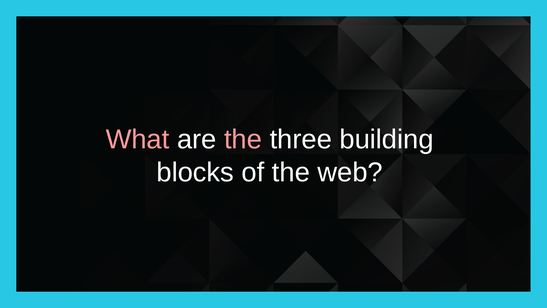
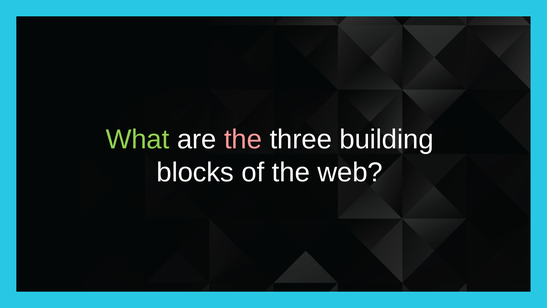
What colour: pink -> light green (138, 139)
